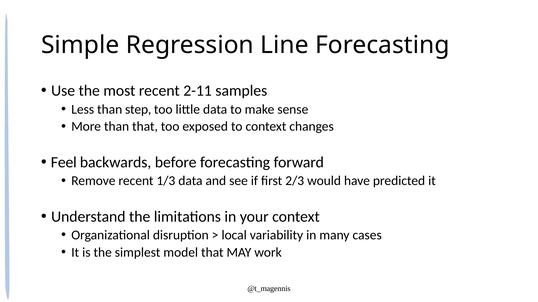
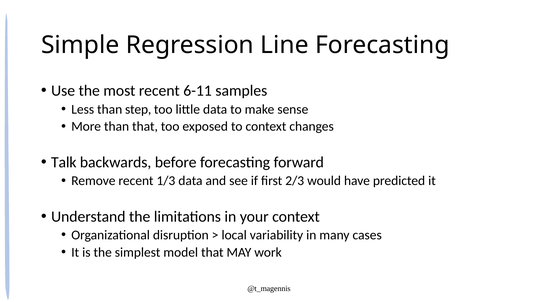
2-11: 2-11 -> 6-11 (198, 91)
Feel: Feel -> Talk (64, 163)
